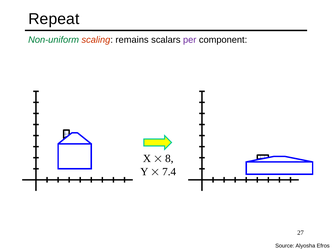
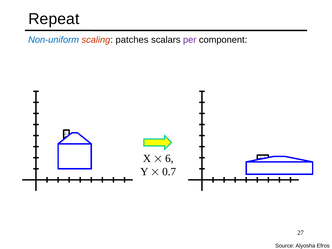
Non-uniform colour: green -> blue (54, 40)
remains: remains -> patches (132, 40)
8: 8 -> 6 (169, 158)
7.4: 7.4 -> 0.7 (169, 172)
